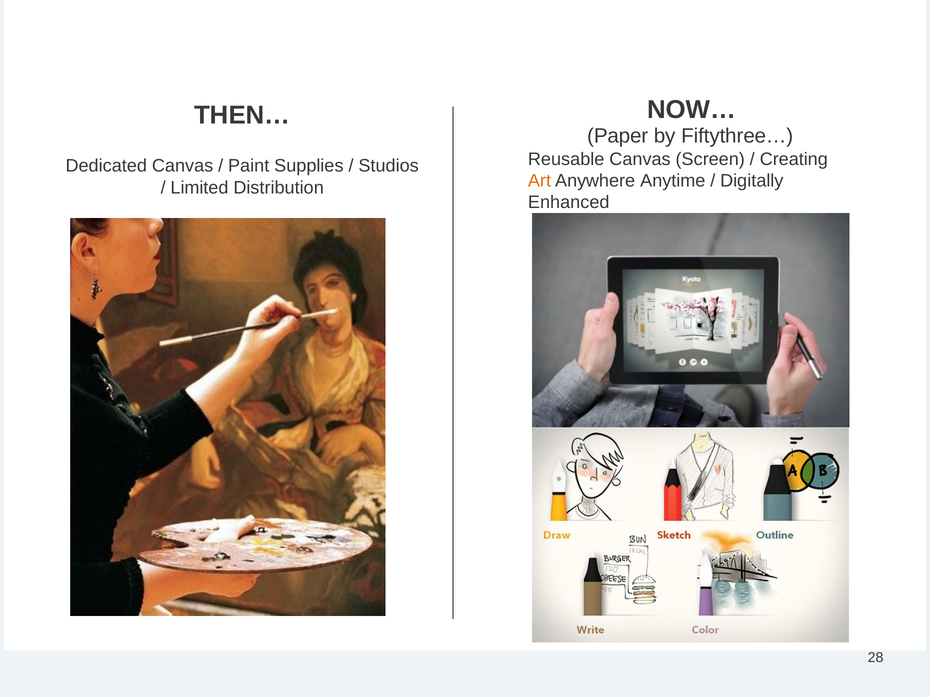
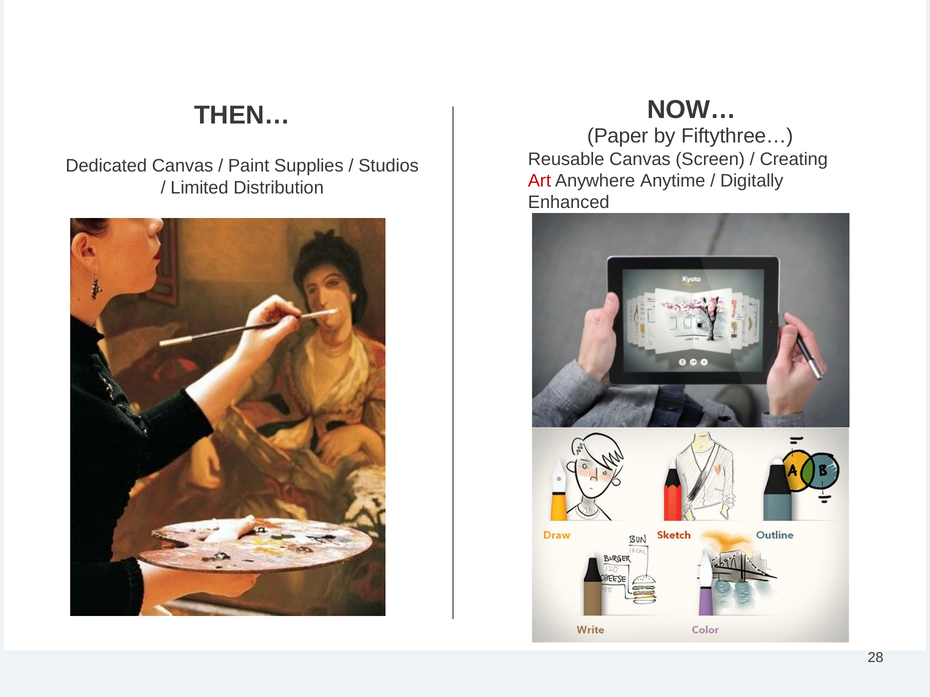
Art colour: orange -> red (539, 181)
